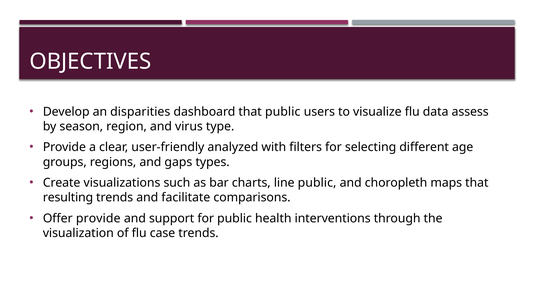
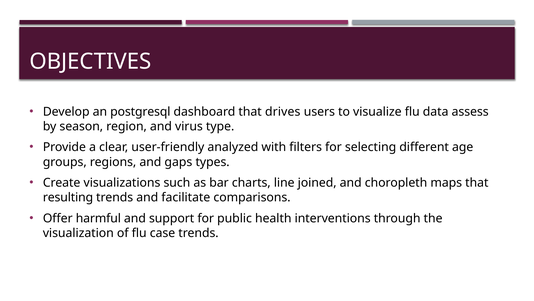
disparities: disparities -> postgresql (140, 111)
that public: public -> drives (283, 111)
line public: public -> joined (317, 182)
Offer provide: provide -> harmful (98, 218)
